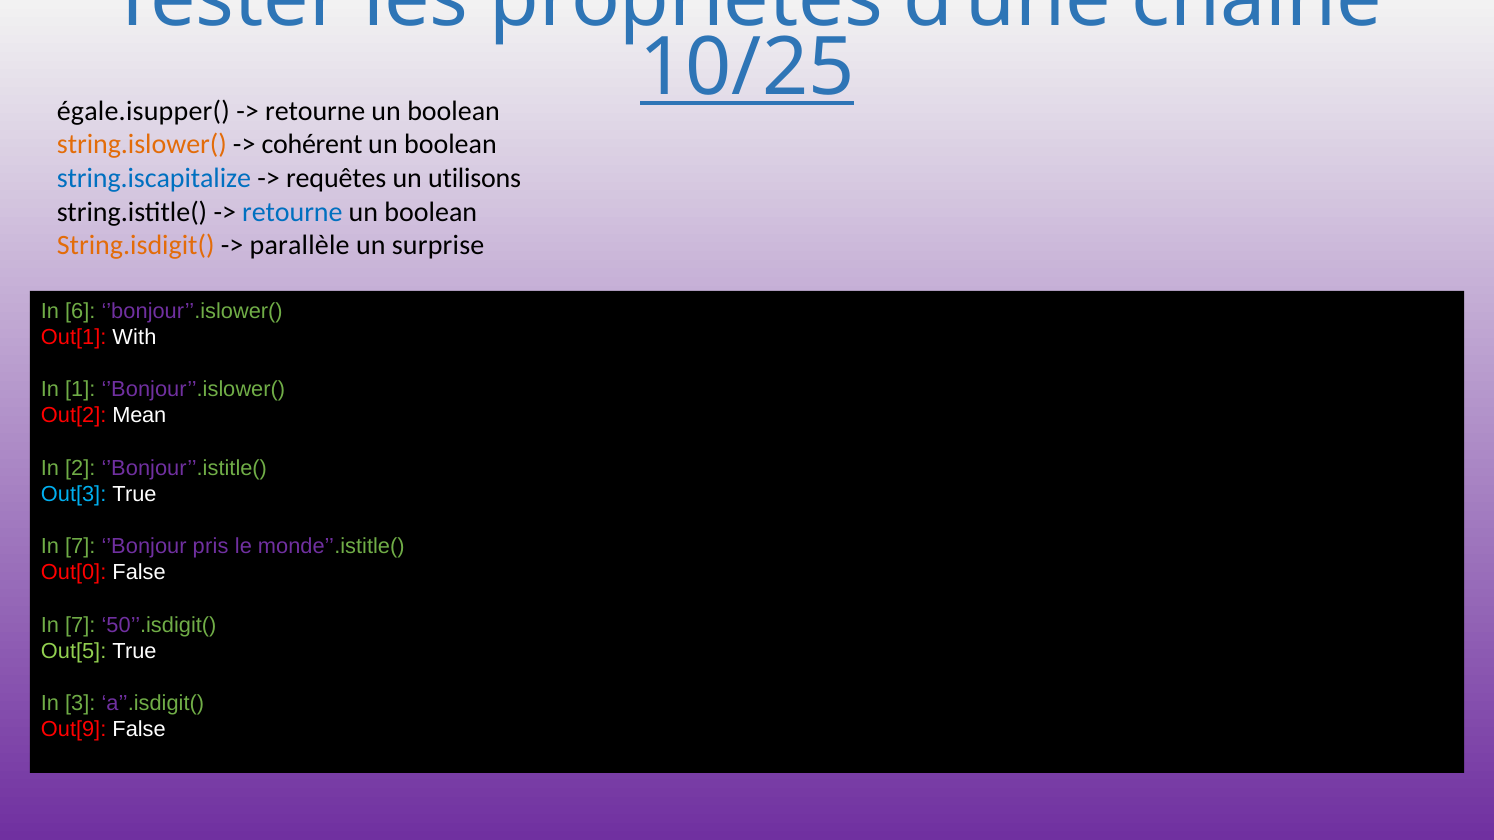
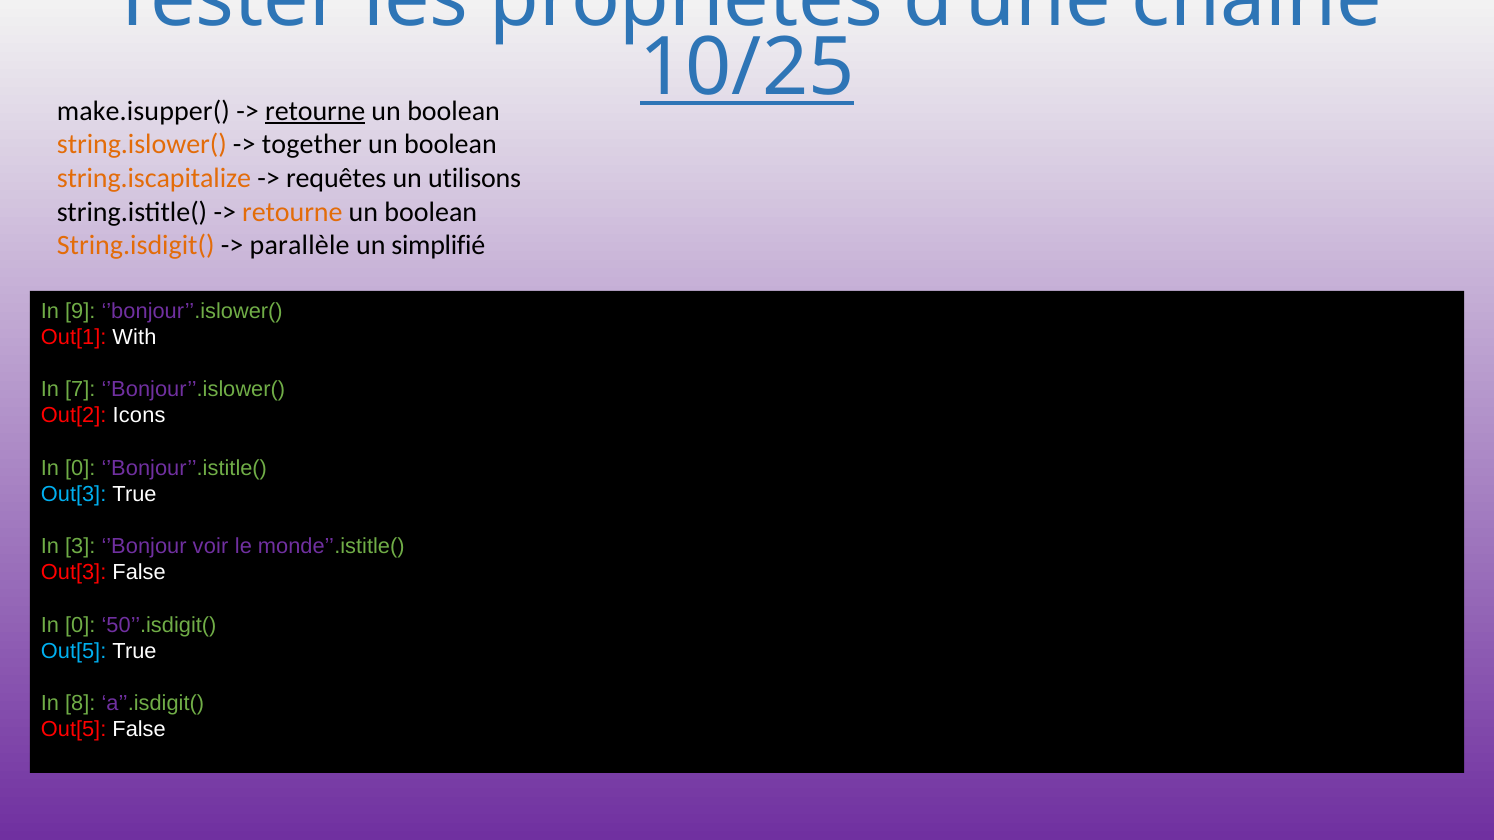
égale.isupper(: égale.isupper( -> make.isupper( (143, 111)
retourne underline: none -> present (315, 111)
cohérent: cohérent -> together (312, 145)
string.iscapitalize colour: blue -> orange (154, 178)
retourne colour: blue -> orange (292, 212)
surprise: surprise -> simplifié (438, 245)
6: 6 -> 9 (80, 311)
1: 1 -> 7 (80, 390)
Mean: Mean -> Icons (139, 416)
2: 2 -> 0 (80, 468)
7: 7 -> 3 (80, 547)
pris: pris -> voir (211, 547)
Out[0: Out[0 -> Out[3 (74, 573)
7: 7 -> 0 (80, 625)
Out[5 colour: light green -> light blue (74, 651)
3: 3 -> 8 (80, 704)
Out[9: Out[9 -> Out[5 (74, 730)
